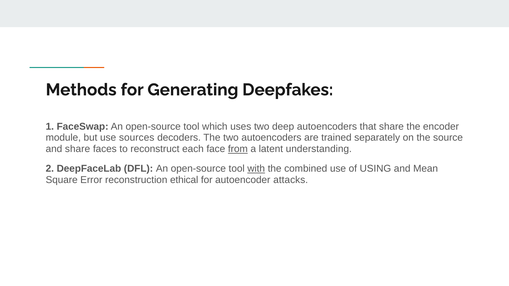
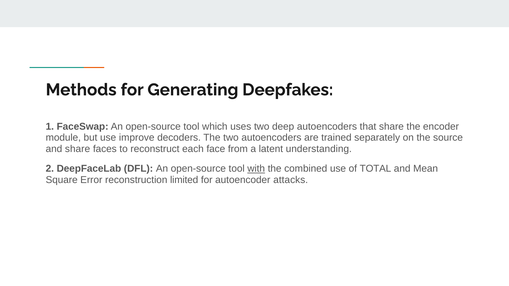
sources: sources -> improve (137, 138)
from underline: present -> none (238, 149)
USING: USING -> TOTAL (375, 169)
ethical: ethical -> limited (184, 180)
